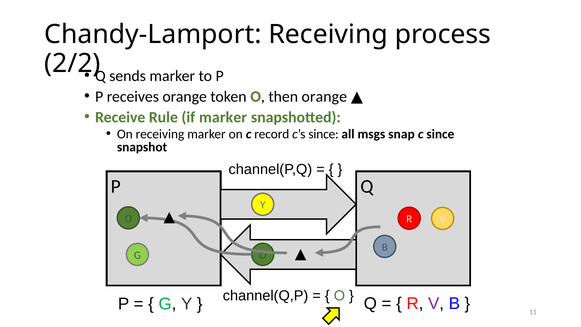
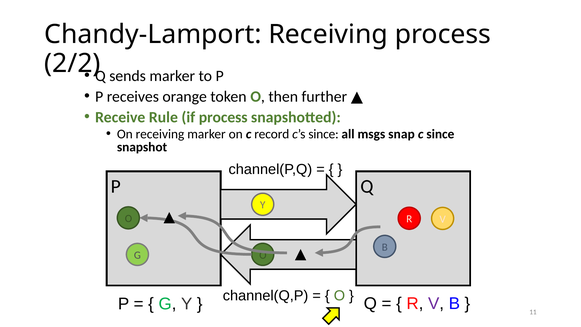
then orange: orange -> further (324, 97)
if marker: marker -> process (223, 117)
